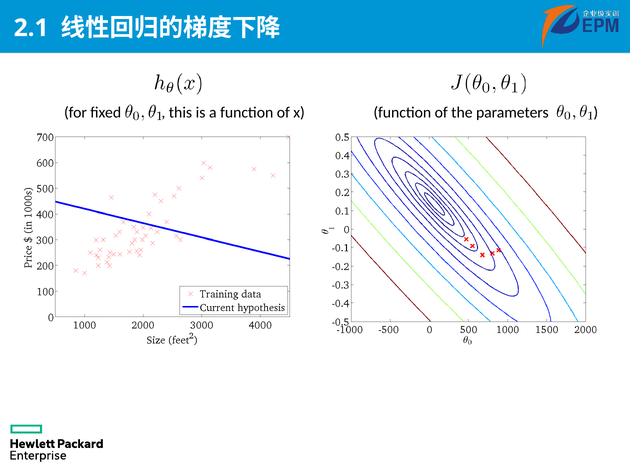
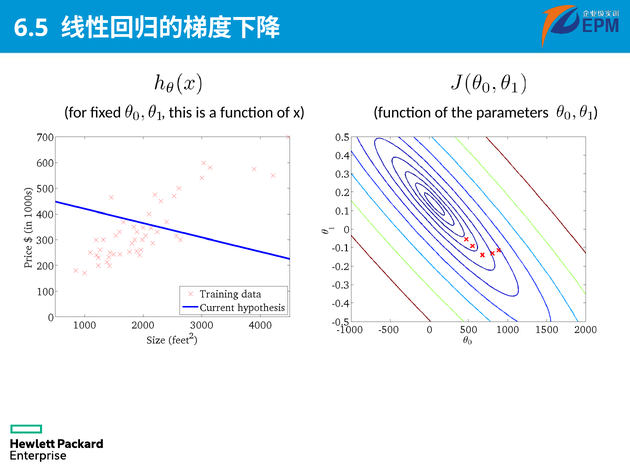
2.1: 2.1 -> 6.5 (31, 28)
